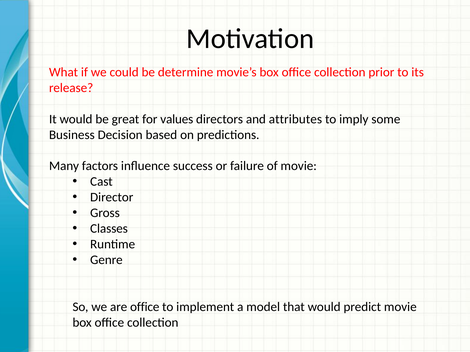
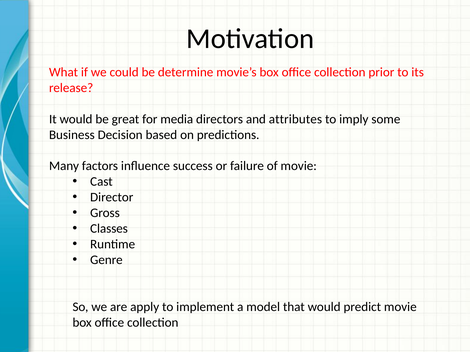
values: values -> media (177, 119)
are office: office -> apply (145, 307)
